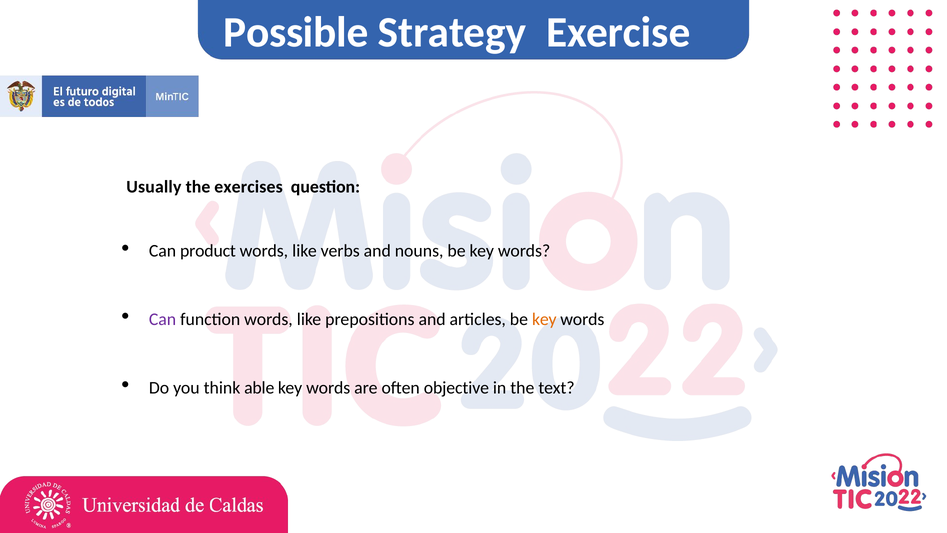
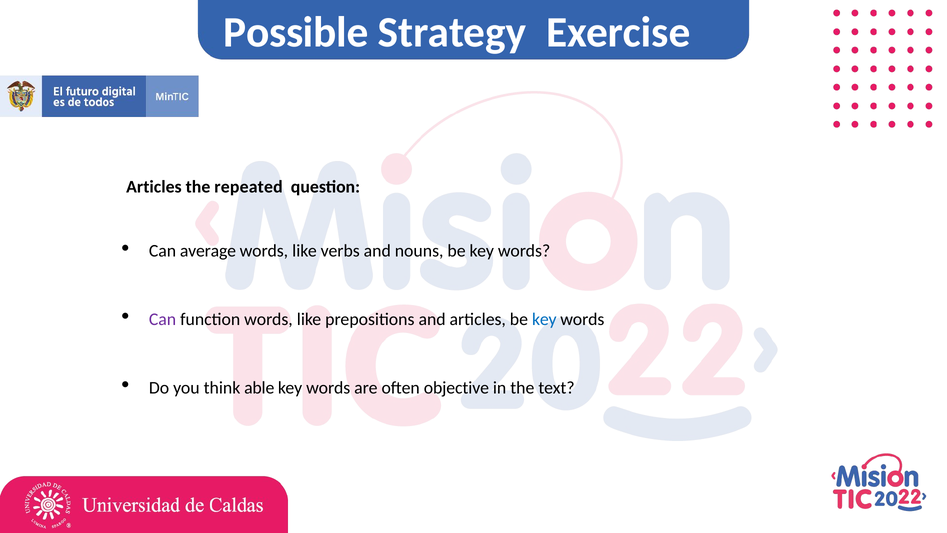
Usually: Usually -> Articles (154, 187)
exercises: exercises -> repeated (249, 187)
product: product -> average (208, 251)
key colour: orange -> blue (544, 319)
